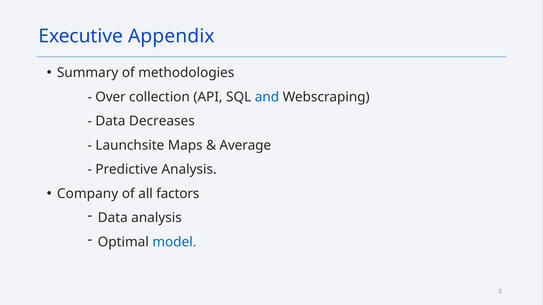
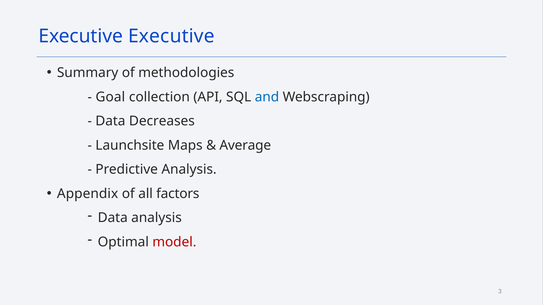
Executive Appendix: Appendix -> Executive (171, 36)
Over: Over -> Goal (110, 97)
Company: Company -> Appendix (88, 194)
model colour: blue -> red (174, 242)
